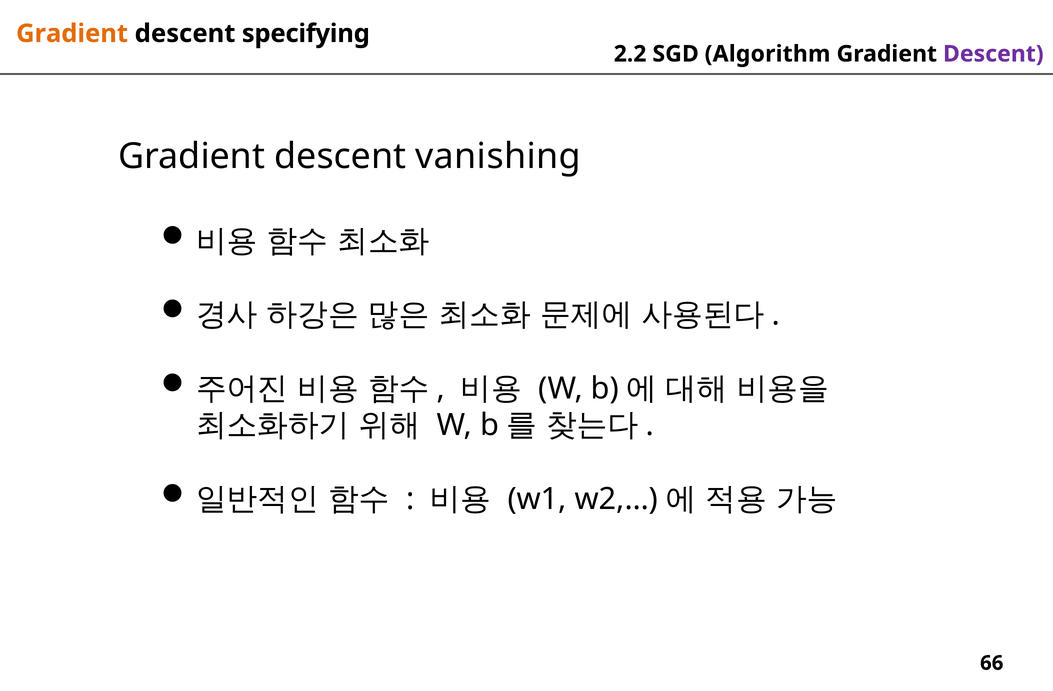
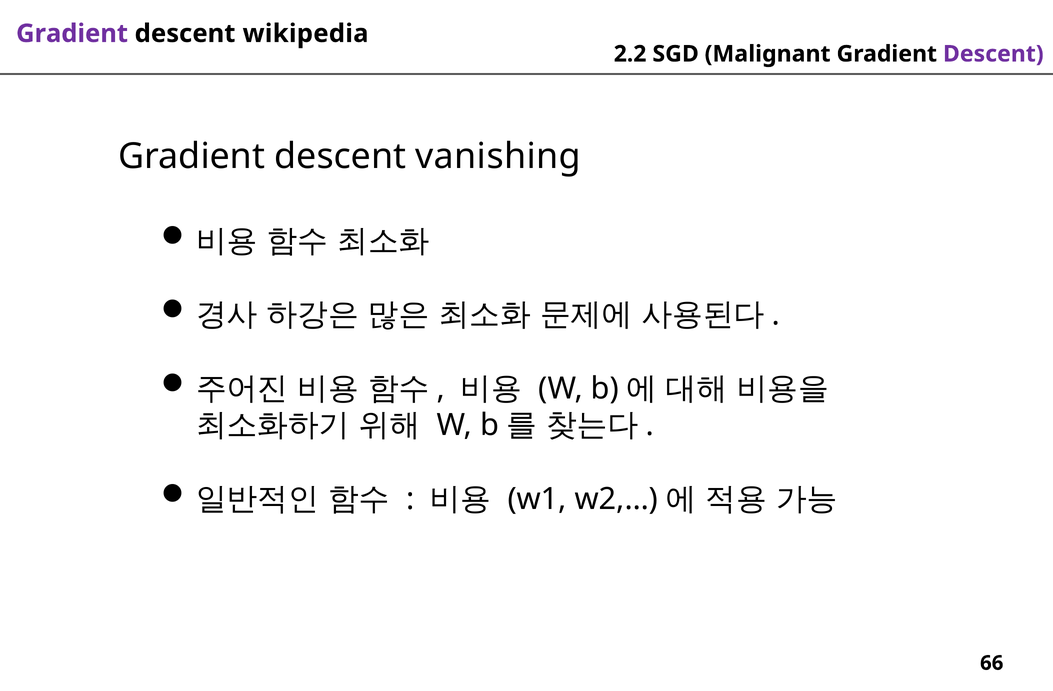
Gradient colour: orange -> purple (72, 34)
specifying: specifying -> wikipedia (306, 34)
Algorithm: Algorithm -> Malignant (768, 54)
